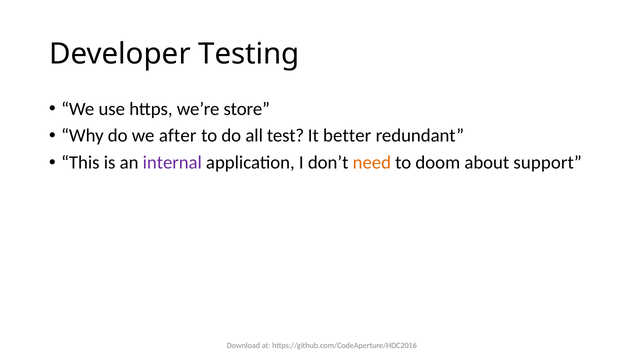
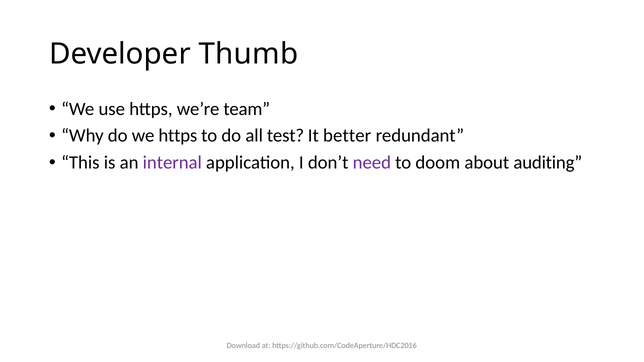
Testing: Testing -> Thumb (249, 54)
store: store -> team (247, 109)
we after: after -> https (178, 136)
need colour: orange -> purple (372, 163)
support: support -> auditing (548, 163)
